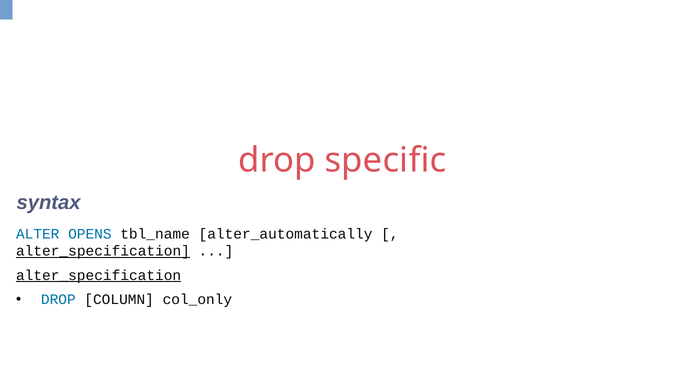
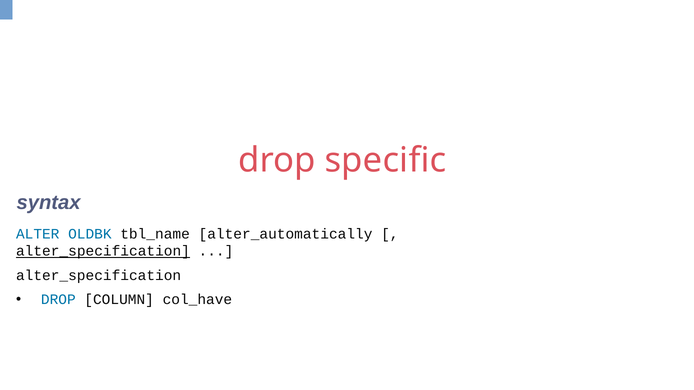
OPENS: OPENS -> OLDBK (90, 234)
alter_specification underline: present -> none (99, 276)
col_only: col_only -> col_have (197, 300)
